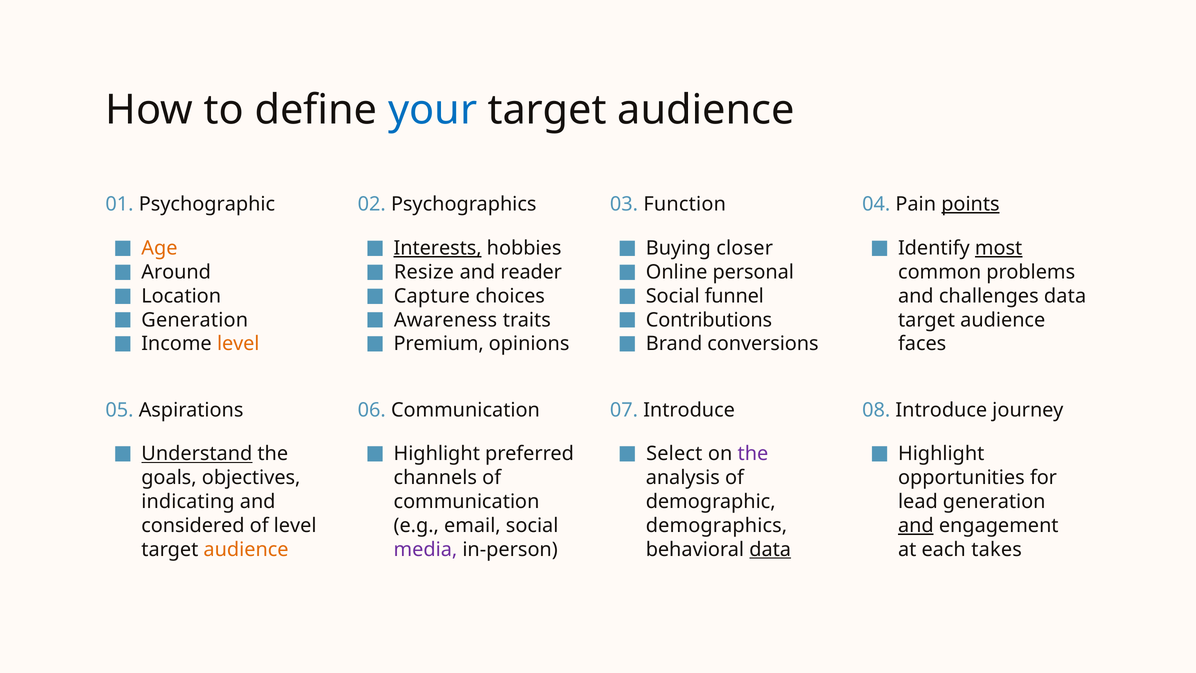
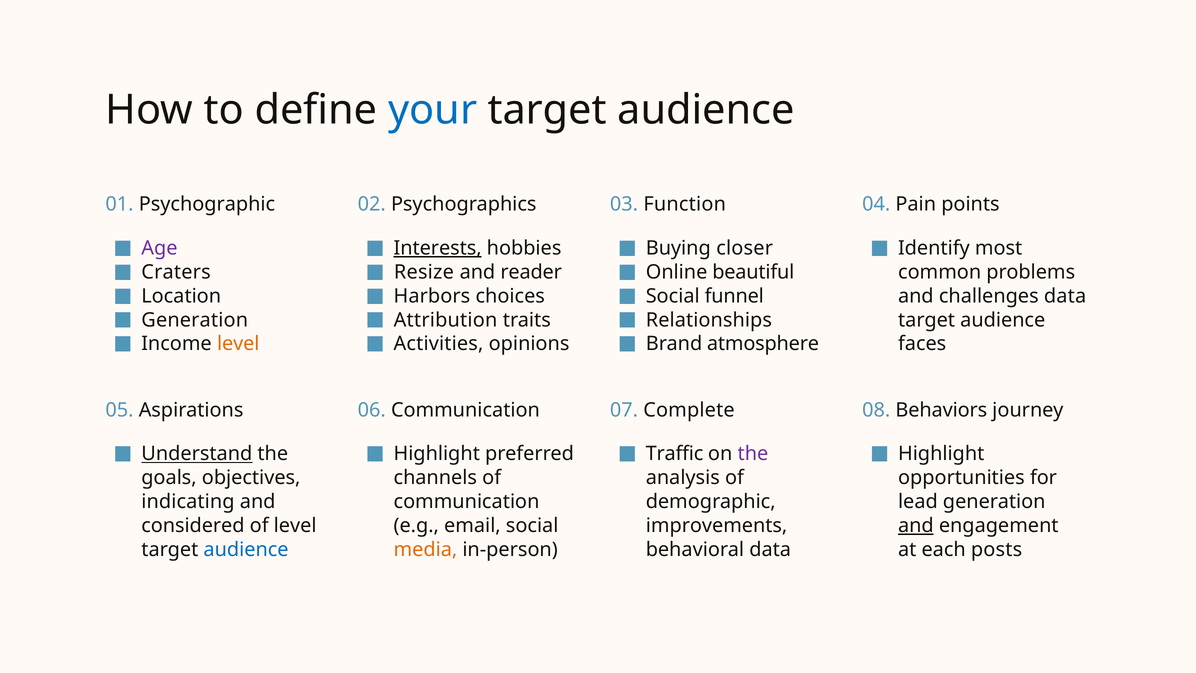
points underline: present -> none (970, 204)
Age colour: orange -> purple (159, 248)
most underline: present -> none (999, 248)
Around: Around -> Craters (176, 272)
personal: personal -> beautiful (753, 272)
Capture: Capture -> Harbors (432, 296)
Awareness: Awareness -> Attribution (446, 320)
Contributions: Contributions -> Relationships (709, 320)
Premium: Premium -> Activities (438, 344)
conversions: conversions -> atmosphere (763, 344)
07 Introduce: Introduce -> Complete (689, 410)
08 Introduce: Introduce -> Behaviors (941, 410)
Select: Select -> Traffic (674, 454)
demographics: demographics -> improvements (717, 525)
audience colour: orange -> blue (246, 549)
media colour: purple -> orange (425, 549)
data underline: present -> none (770, 549)
takes: takes -> posts (997, 549)
